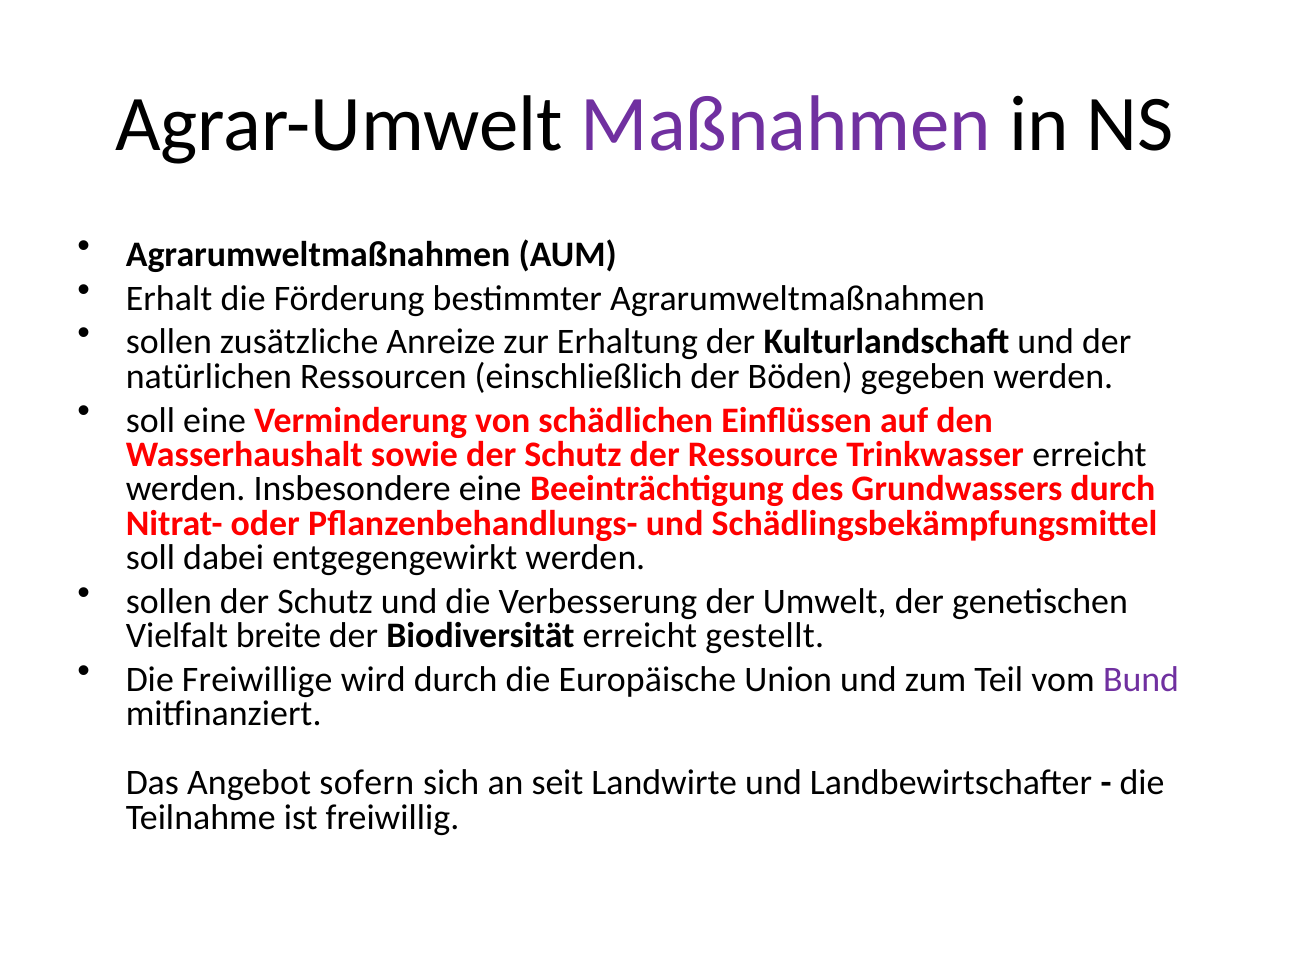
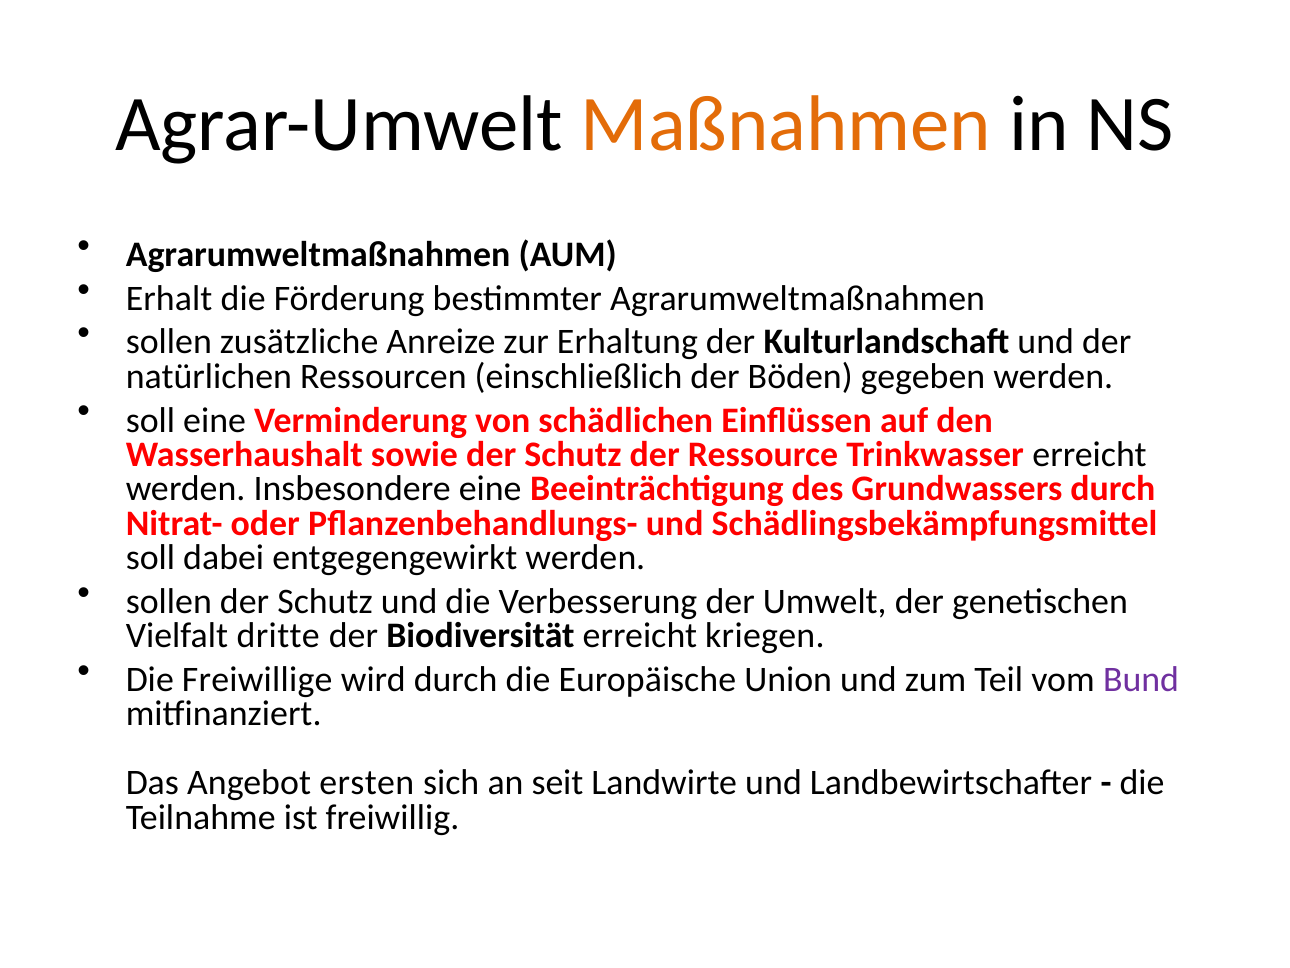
Maßnahmen colour: purple -> orange (786, 125)
breite: breite -> dritte (278, 636)
gestellt: gestellt -> kriegen (765, 636)
sofern: sofern -> ersten (367, 783)
